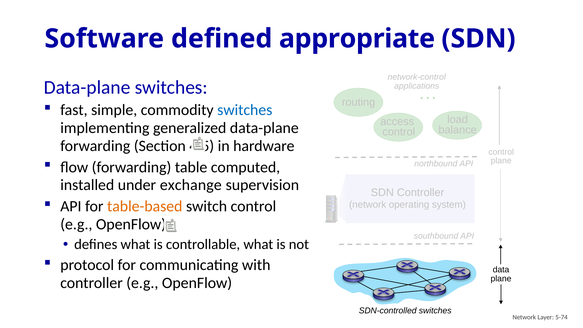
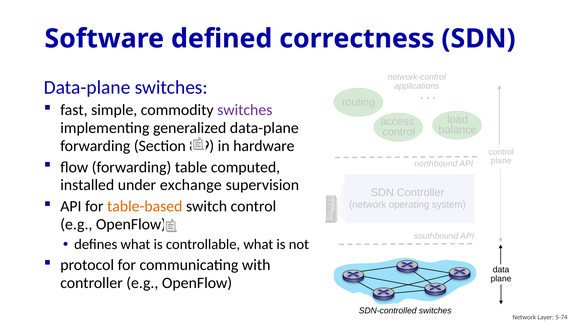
appropriate: appropriate -> correctness (357, 39)
switches colour: blue -> purple (245, 110)
4.5: 4.5 -> 8.9 (202, 146)
